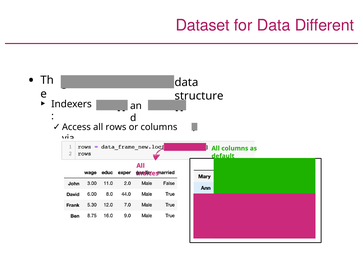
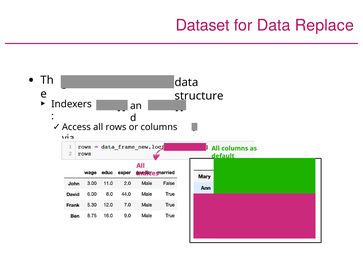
Different: Different -> Replace (324, 25)
